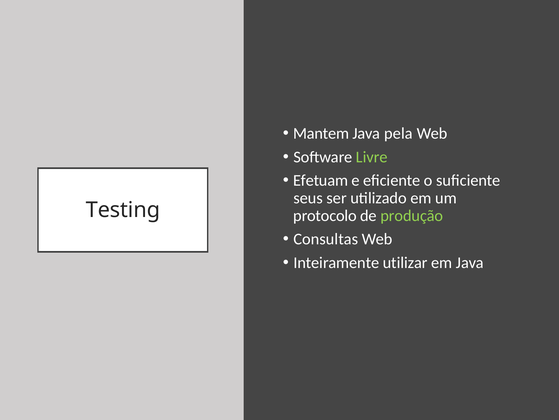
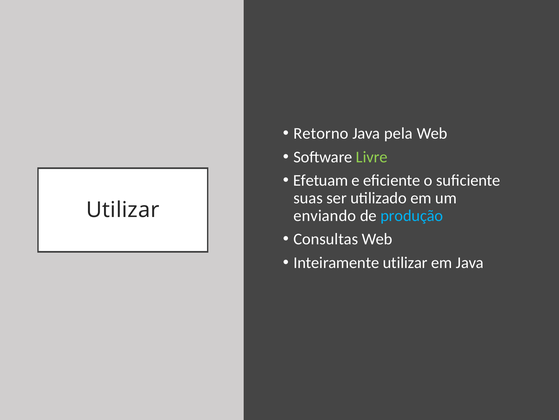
Mantem: Mantem -> Retorno (321, 133)
seus: seus -> suas (308, 198)
Testing: Testing -> Utilizar (123, 209)
protocolo: protocolo -> enviando (325, 215)
produção colour: light green -> light blue (412, 215)
